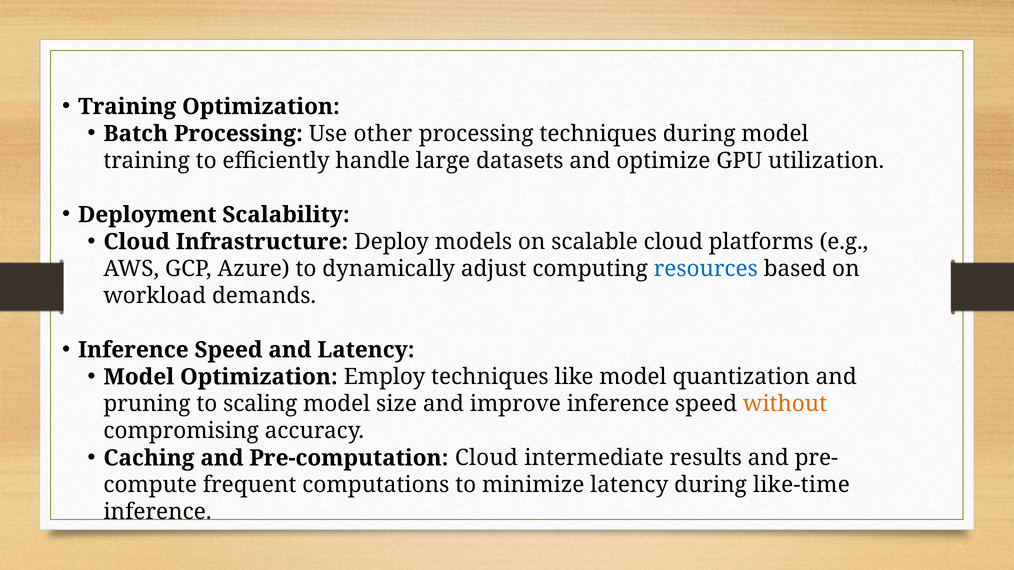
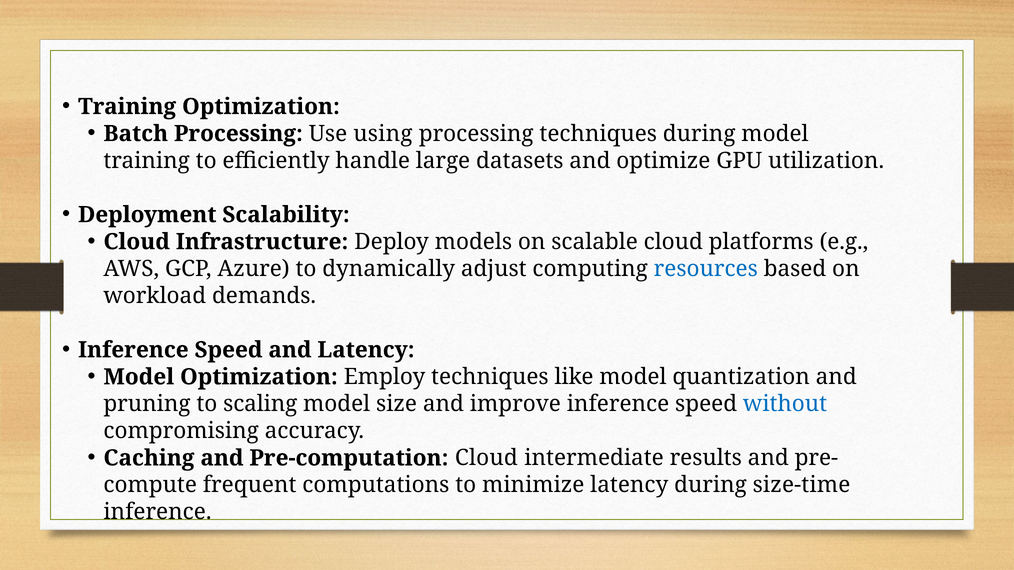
other: other -> using (383, 134)
without colour: orange -> blue (785, 404)
like-time: like-time -> size-time (801, 485)
